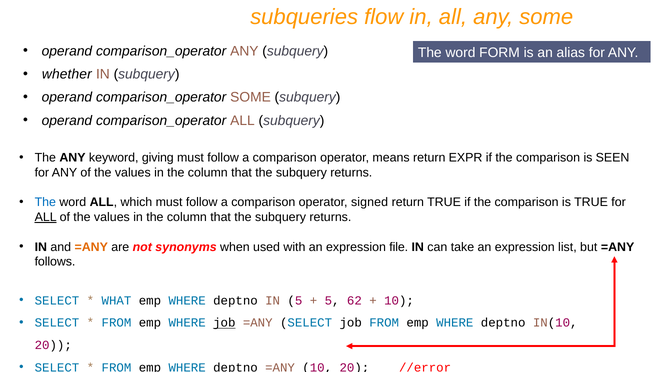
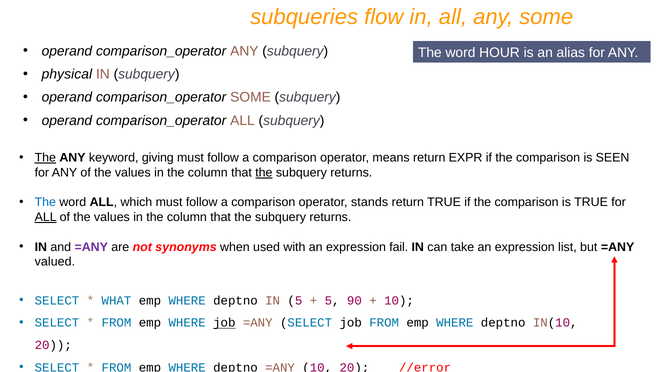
FORM: FORM -> HOUR (500, 53)
whether: whether -> physical (67, 74)
The underline: none -> present (45, 158)
the underline: none -> present (264, 172)
signed: signed -> stands (370, 202)
=ANY colour: orange -> purple (91, 247)
file: file -> fail (399, 247)
follows: follows -> valued (55, 262)
62: 62 -> 90 (354, 300)
